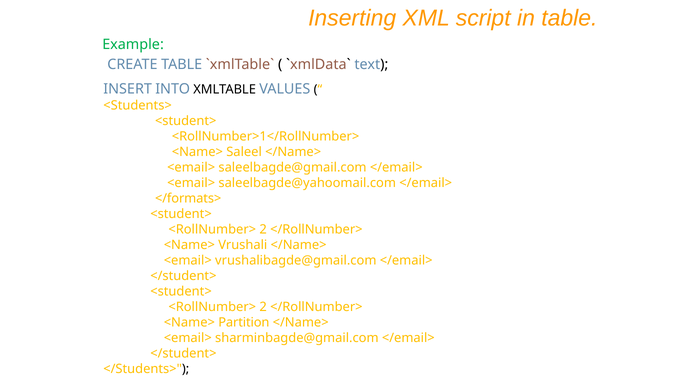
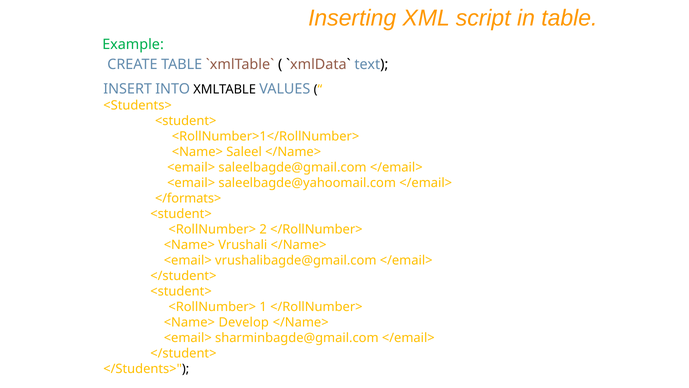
2: 2 -> 1 (263, 307)
Partition: Partition -> Develop (244, 322)
